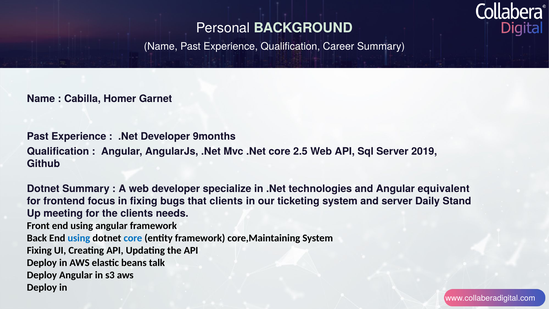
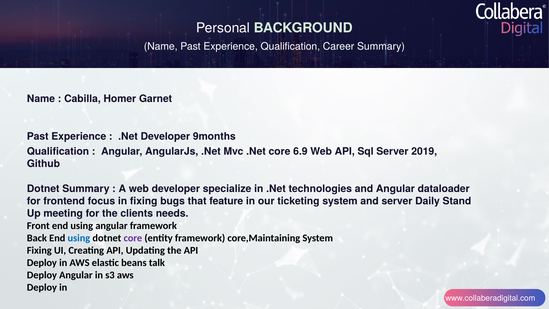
2.5: 2.5 -> 6.9 (300, 151)
equivalent: equivalent -> dataloader (444, 189)
that clients: clients -> feature (226, 201)
core colour: blue -> purple (133, 238)
